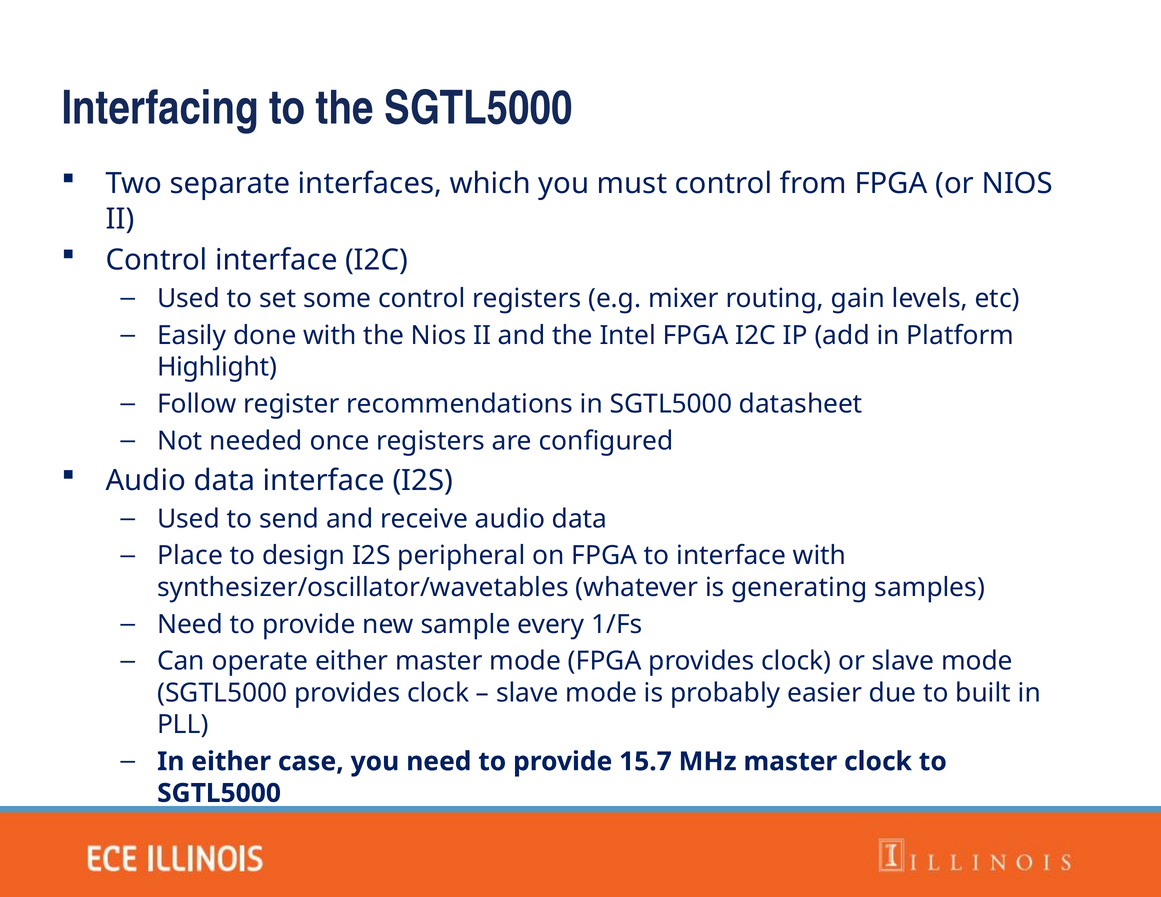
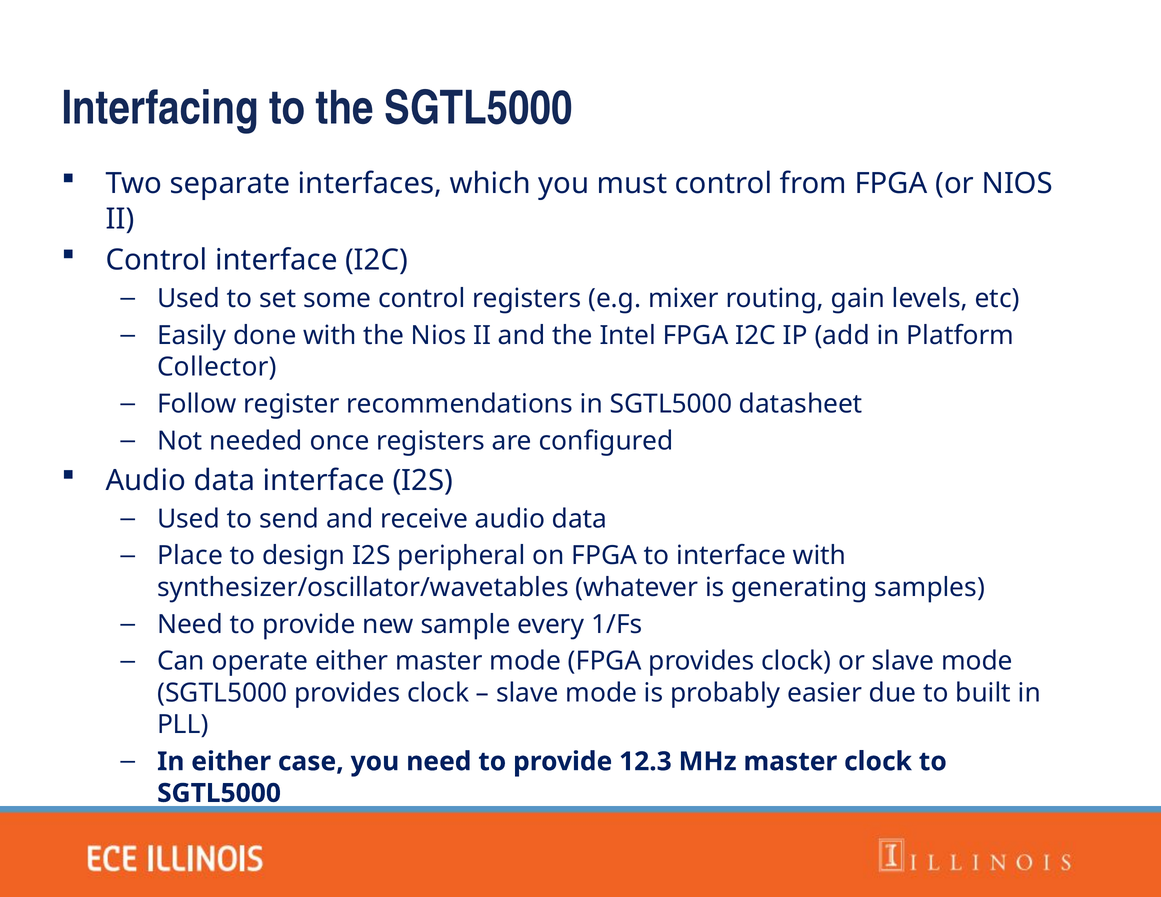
Highlight: Highlight -> Collector (217, 367)
15.7: 15.7 -> 12.3 (645, 762)
